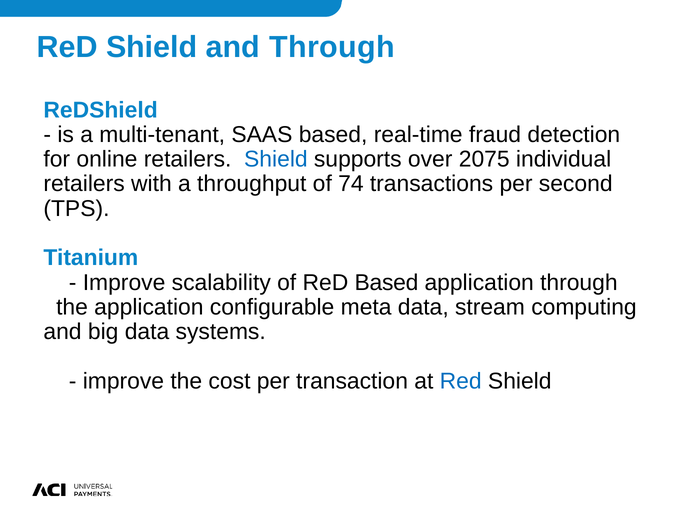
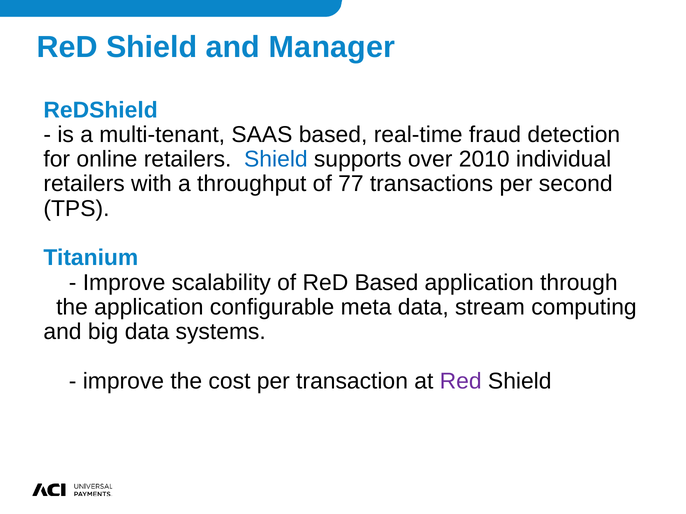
and Through: Through -> Manager (332, 47)
2075: 2075 -> 2010 (484, 159)
74: 74 -> 77 (351, 184)
Red colour: blue -> purple (461, 382)
